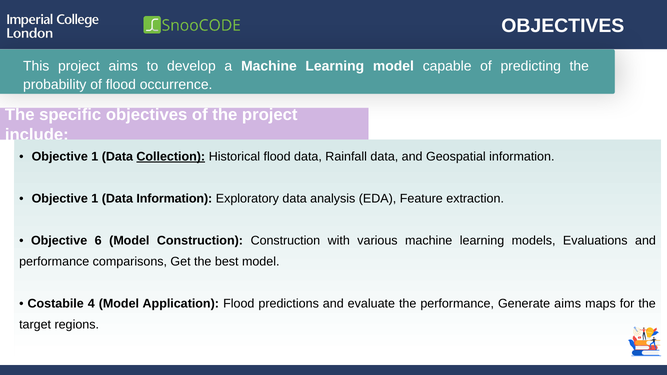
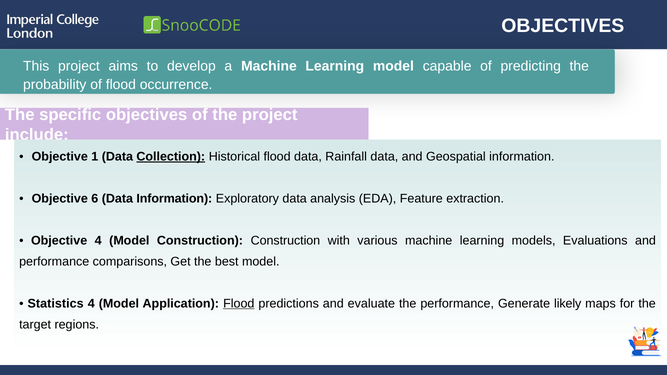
1: 1 -> 6 (95, 199)
Objective 6: 6 -> 4 (98, 241)
Costabile: Costabile -> Statistics (56, 304)
Flood underline: none -> present (239, 304)
Generate aims: aims -> likely (568, 304)
